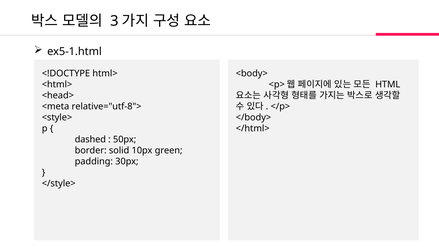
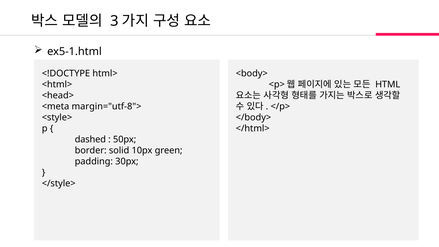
relative="utf-8">: relative="utf-8"> -> margin="utf-8"> (107, 106)
